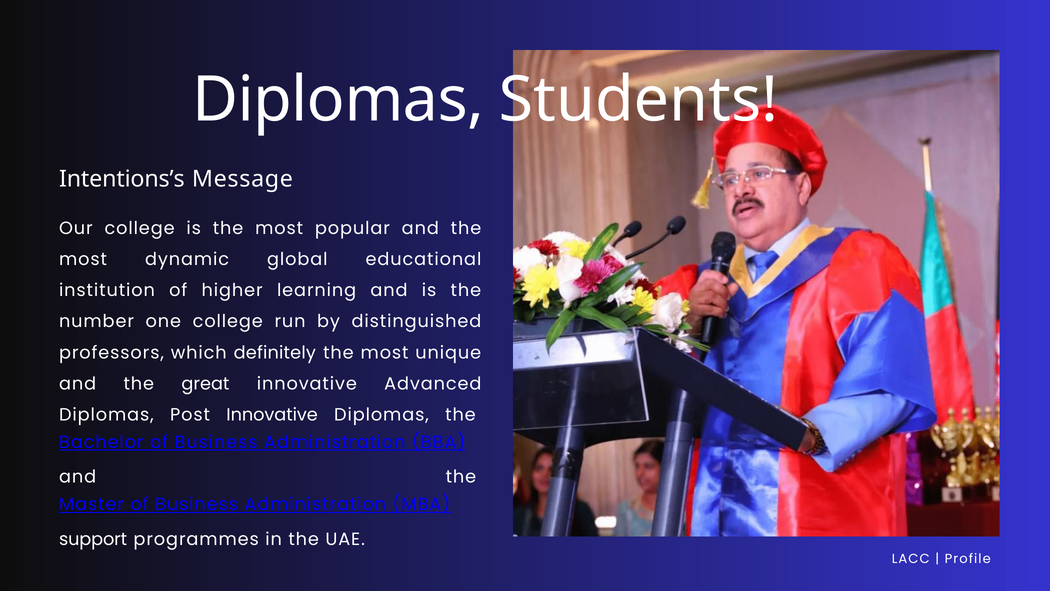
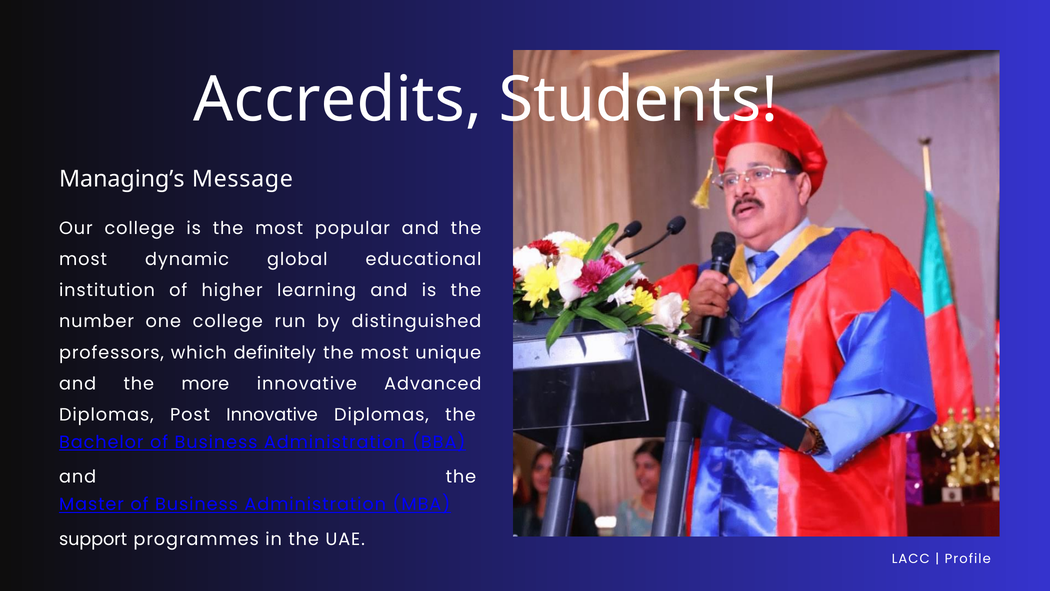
Diplomas: Diplomas -> Accredits (338, 100)
Intentions’s: Intentions’s -> Managing’s (122, 179)
great: great -> more (205, 384)
